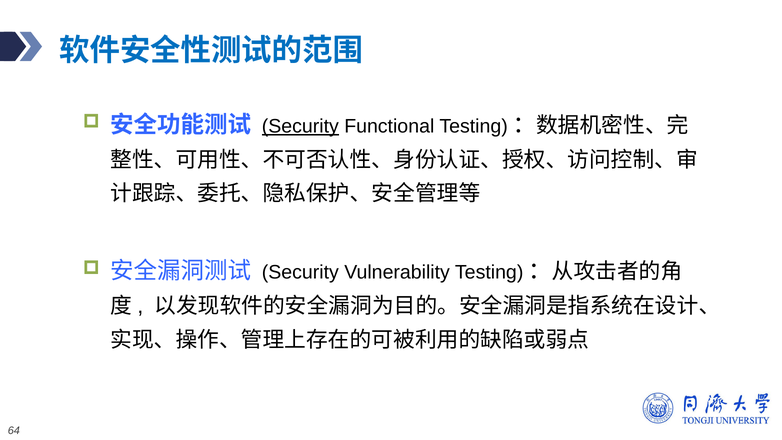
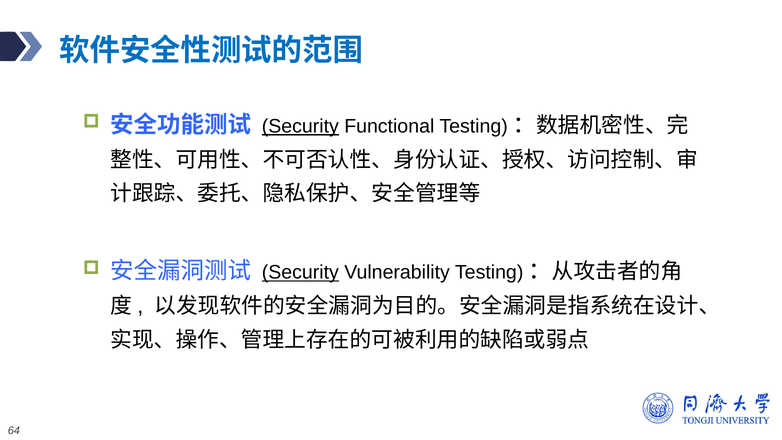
Security underline: none -> present (300, 272)
